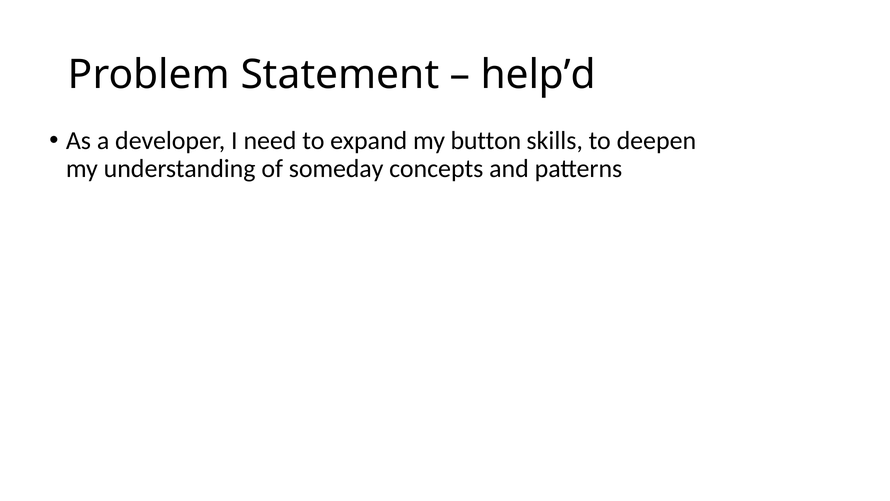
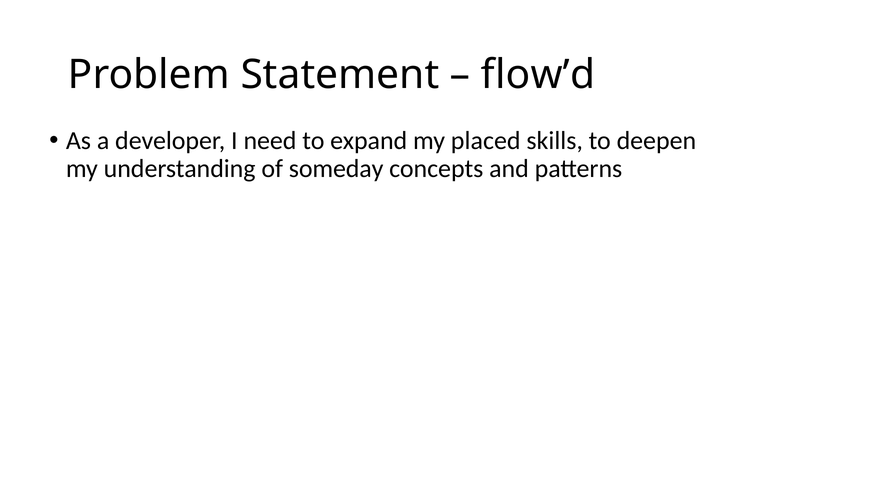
help’d: help’d -> flow’d (538, 75)
button: button -> placed (486, 141)
